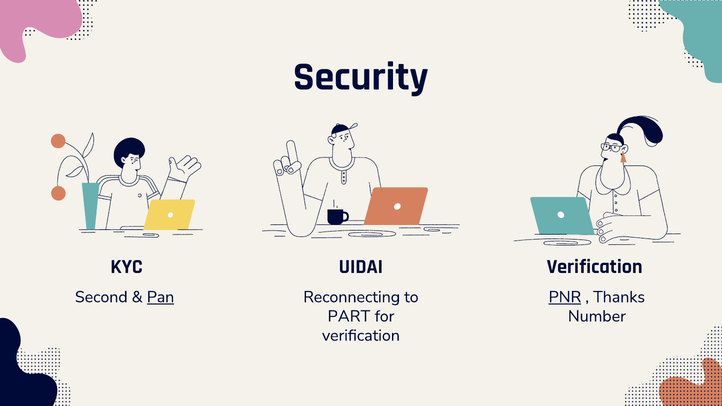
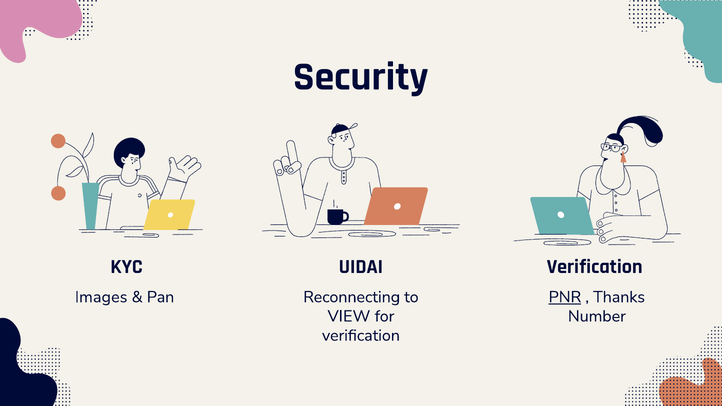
Second: Second -> Images (101, 297)
Pan underline: present -> none (161, 297)
PART: PART -> VIEW (349, 316)
